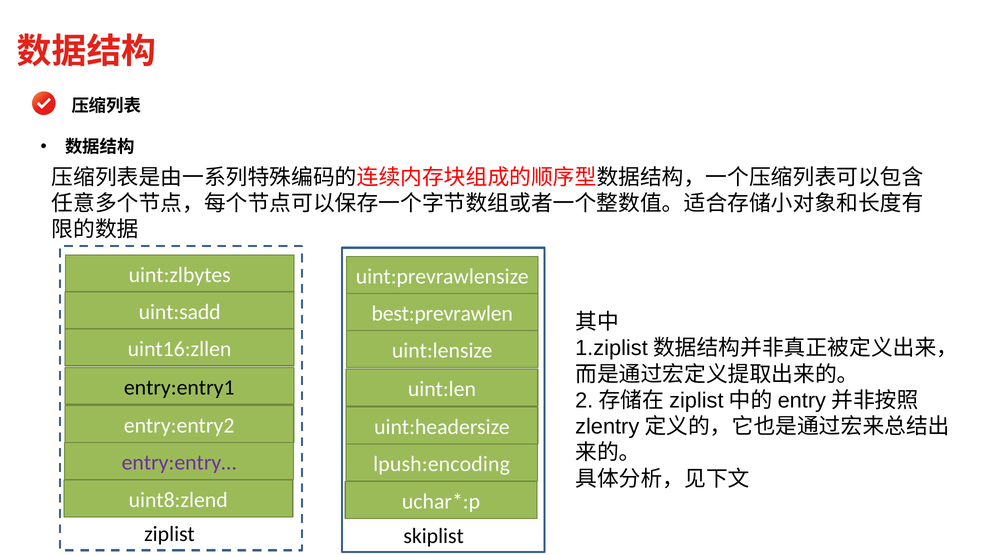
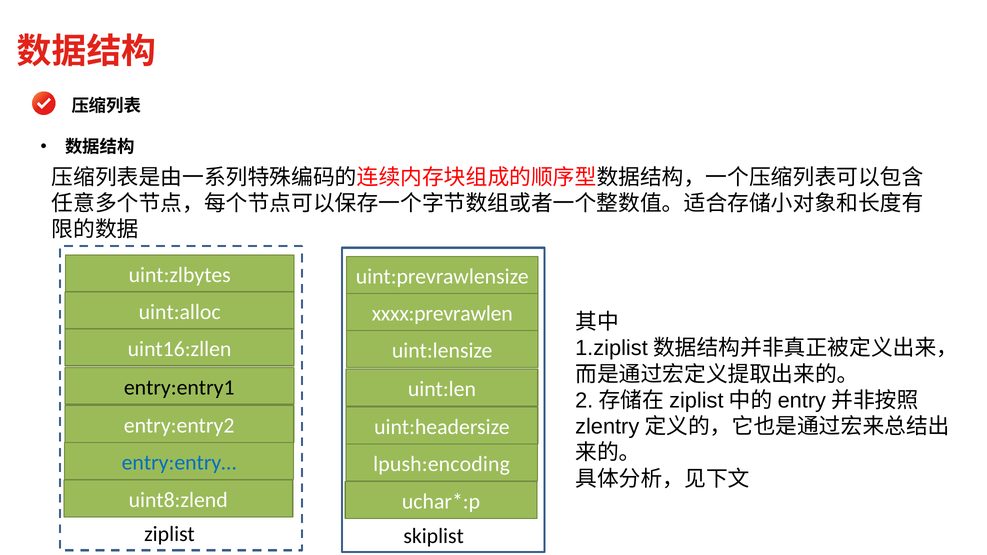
uint:sadd: uint:sadd -> uint:alloc (180, 312)
best:prevrawlen: best:prevrawlen -> xxxx:prevrawlen (442, 314)
entry:entry… colour: purple -> blue (179, 463)
